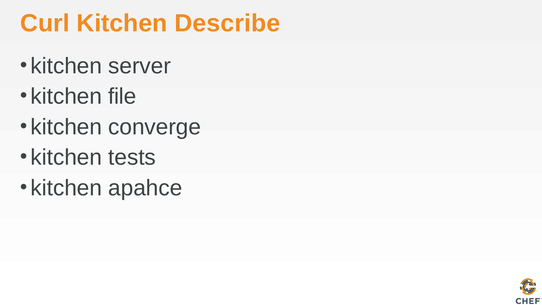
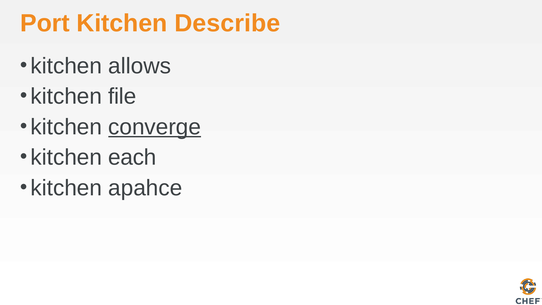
Curl: Curl -> Port (45, 23)
server: server -> allows (140, 66)
converge underline: none -> present (155, 127)
tests: tests -> each (132, 157)
